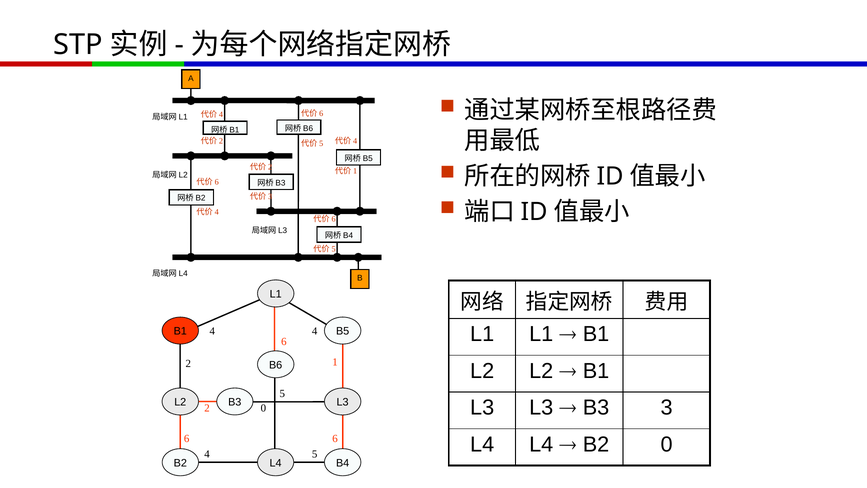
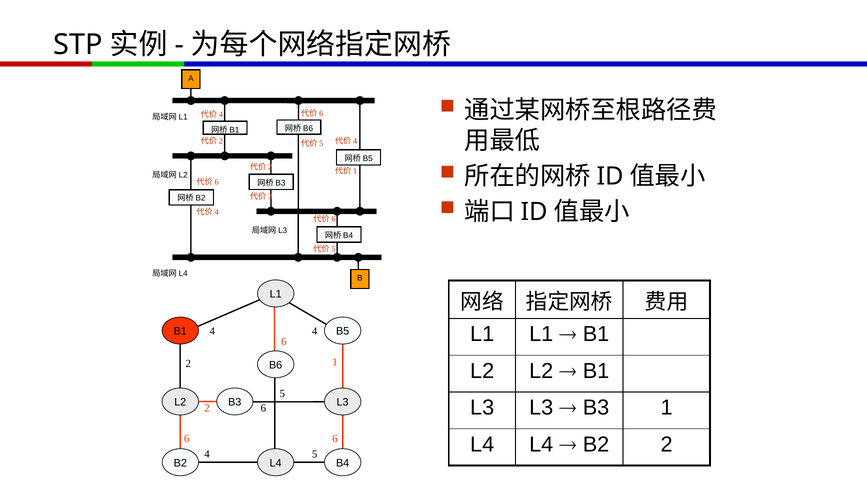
B3 3: 3 -> 1 (667, 407)
2 0: 0 -> 6 (263, 408)
B2 0: 0 -> 2 (667, 444)
